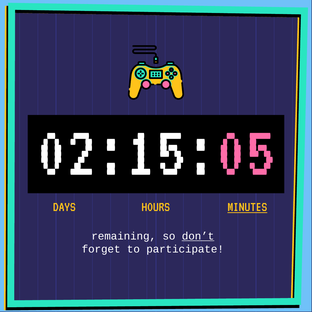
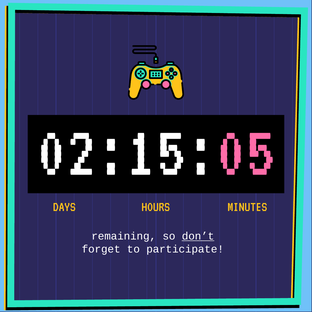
MINUTES underline: present -> none (247, 206)
